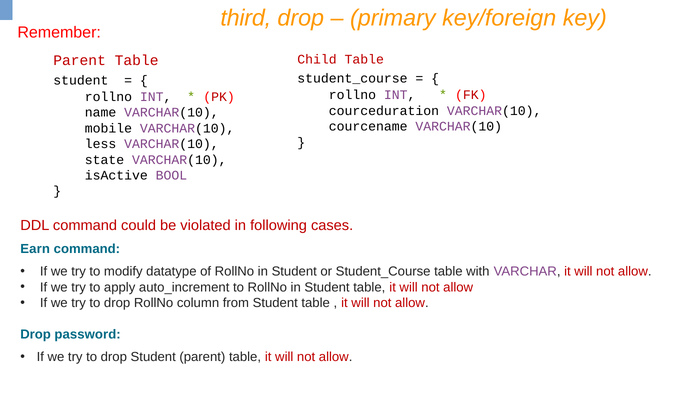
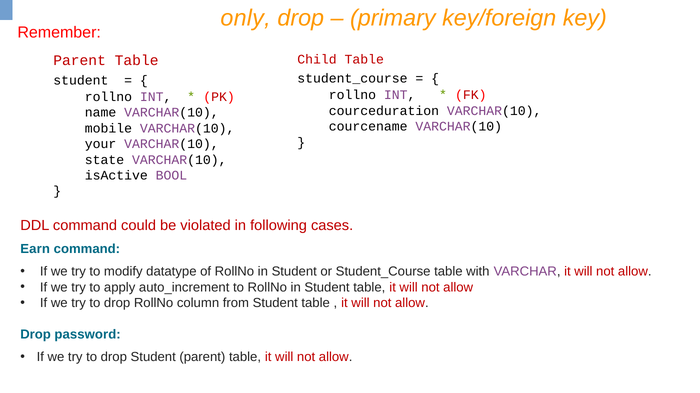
third: third -> only (246, 18)
less: less -> your (101, 144)
